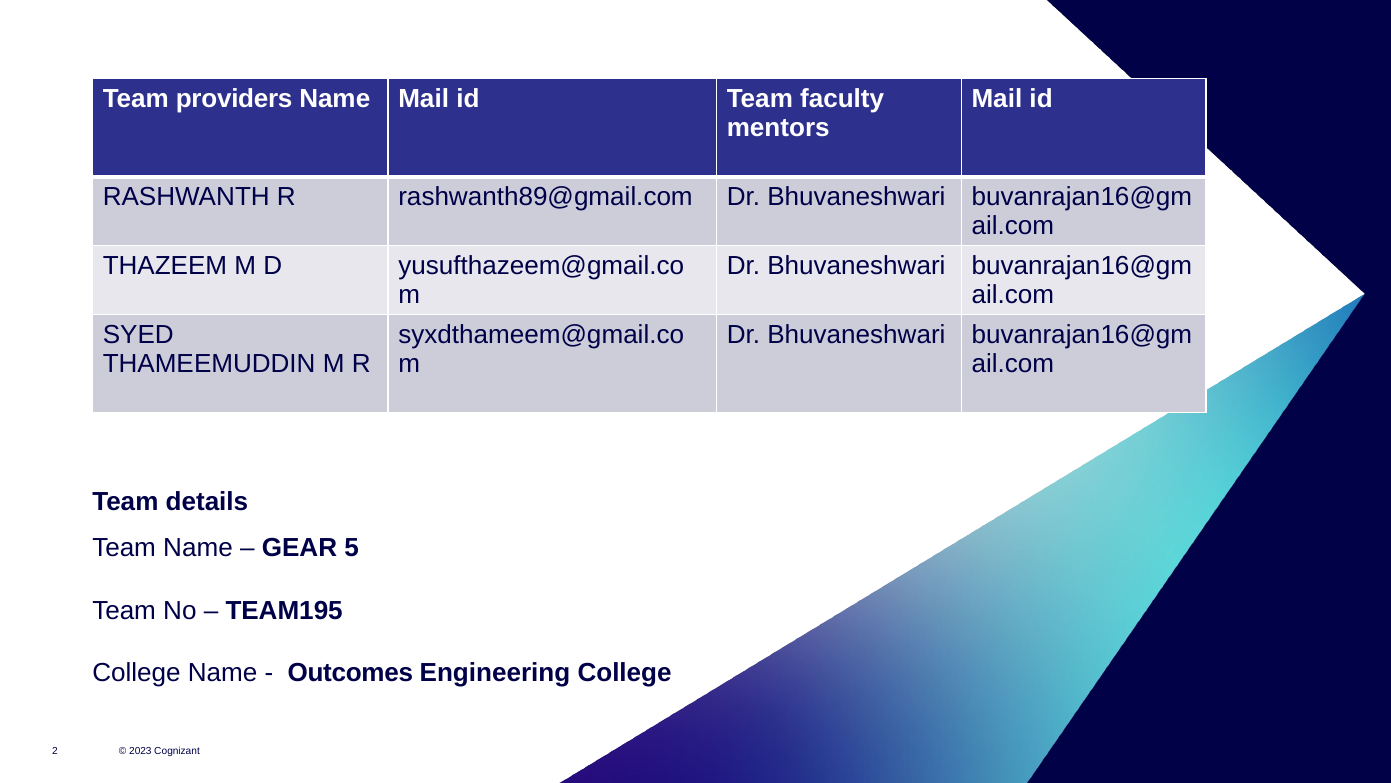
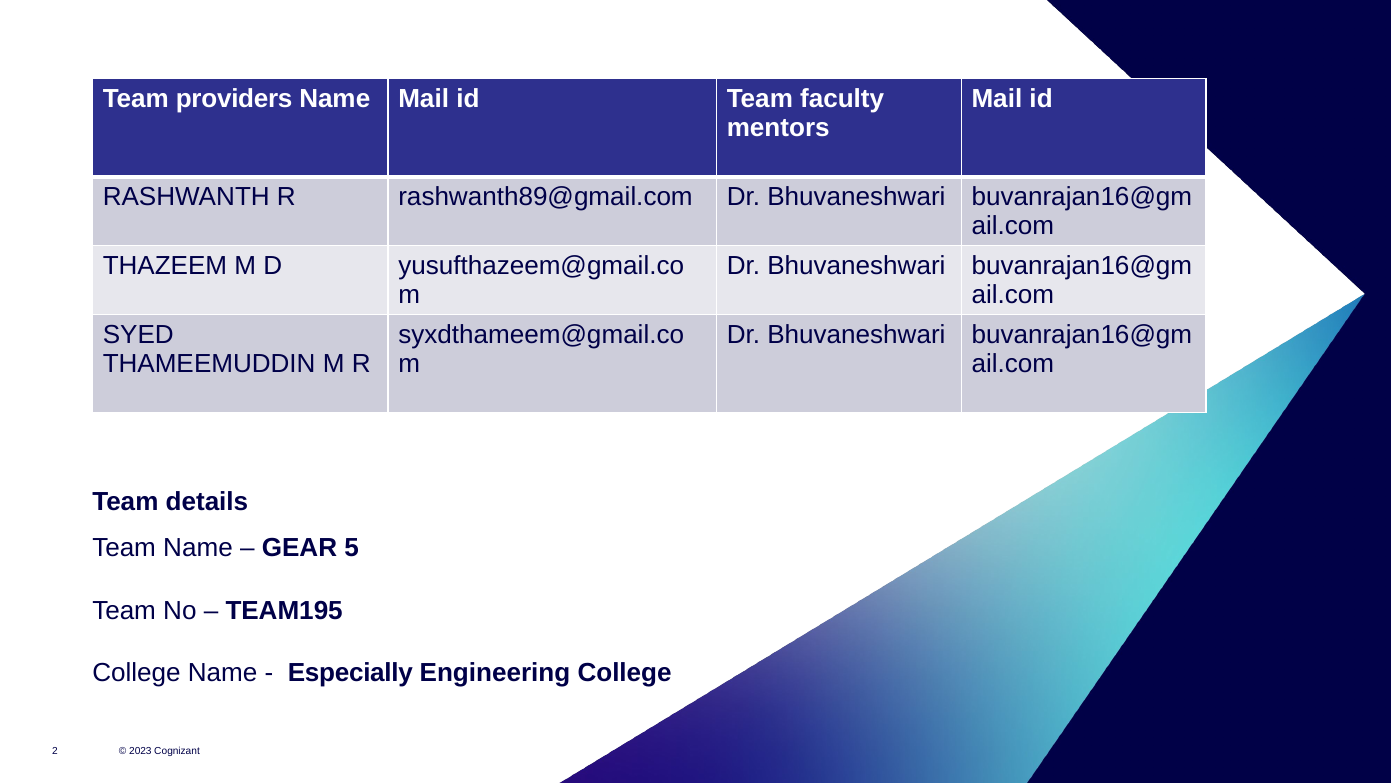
Outcomes: Outcomes -> Especially (350, 673)
